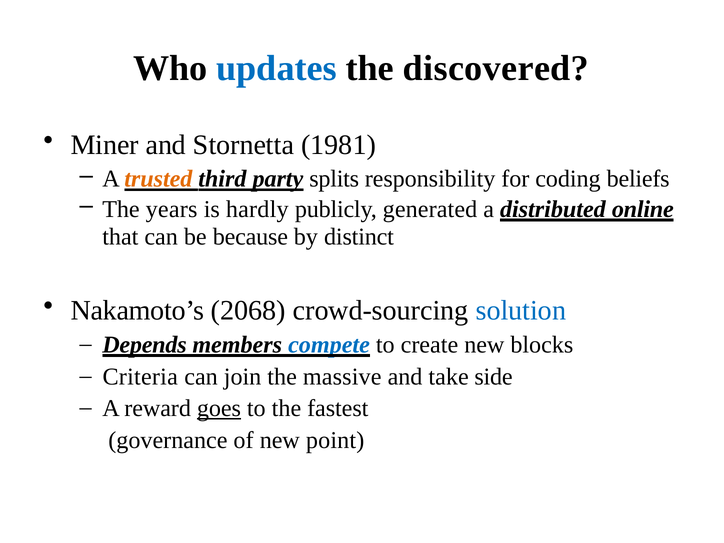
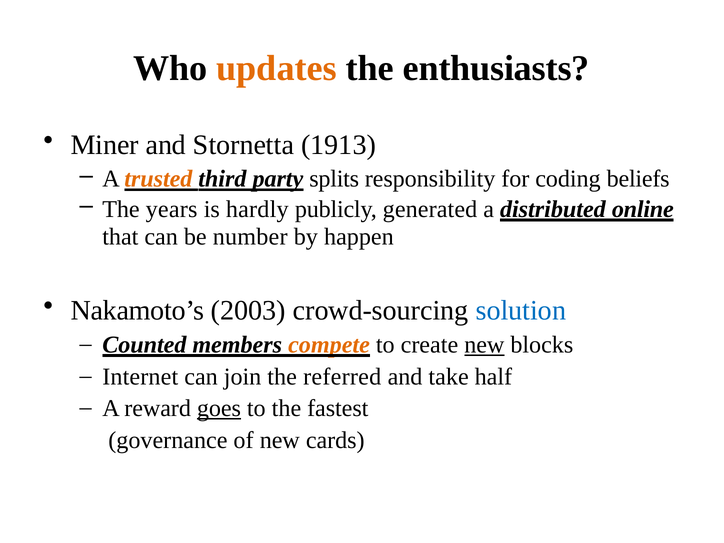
updates colour: blue -> orange (276, 68)
discovered: discovered -> enthusiasts (496, 68)
1981: 1981 -> 1913 (339, 145)
because: because -> number (250, 237)
distinct: distinct -> happen (359, 237)
2068: 2068 -> 2003 (248, 311)
Depends: Depends -> Counted (144, 345)
compete colour: blue -> orange (329, 345)
new underline: none -> present (484, 345)
Criteria: Criteria -> Internet (140, 377)
massive: massive -> referred (342, 377)
side: side -> half (493, 377)
point: point -> cards (335, 440)
